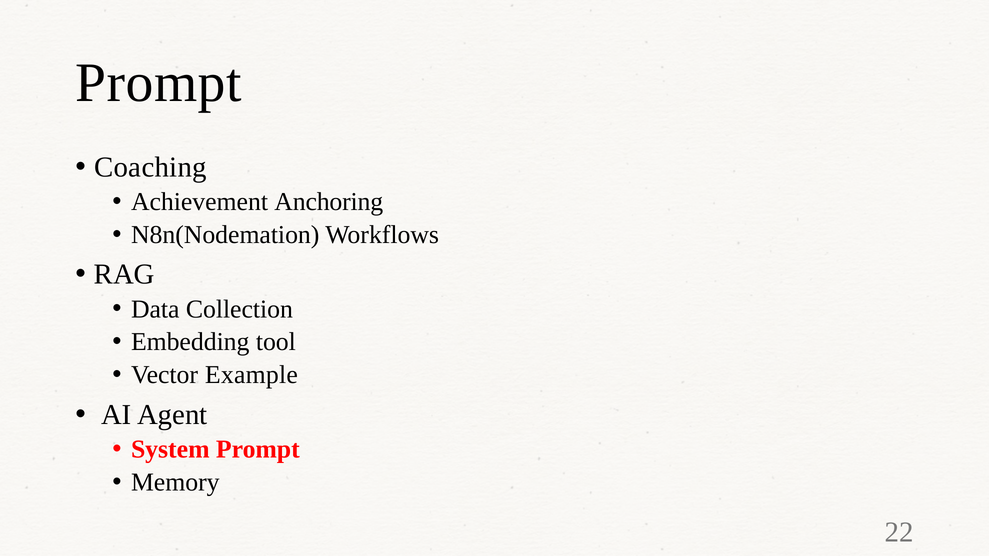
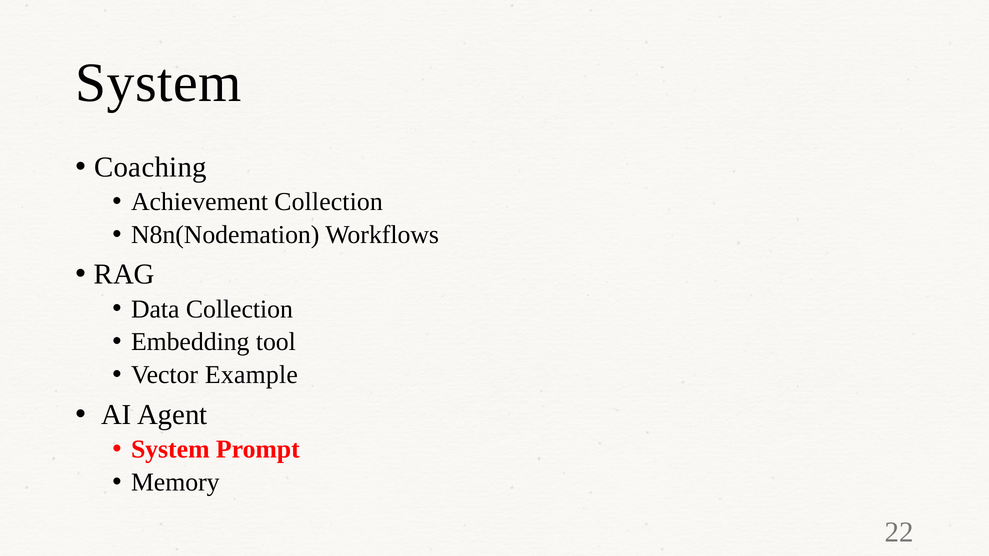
Prompt: Prompt -> System (158, 83)
Achievement Anchoring: Anchoring -> Collection (329, 202)
